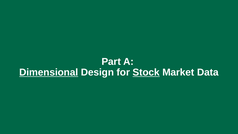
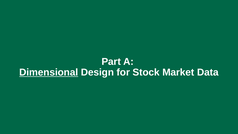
Stock underline: present -> none (146, 72)
